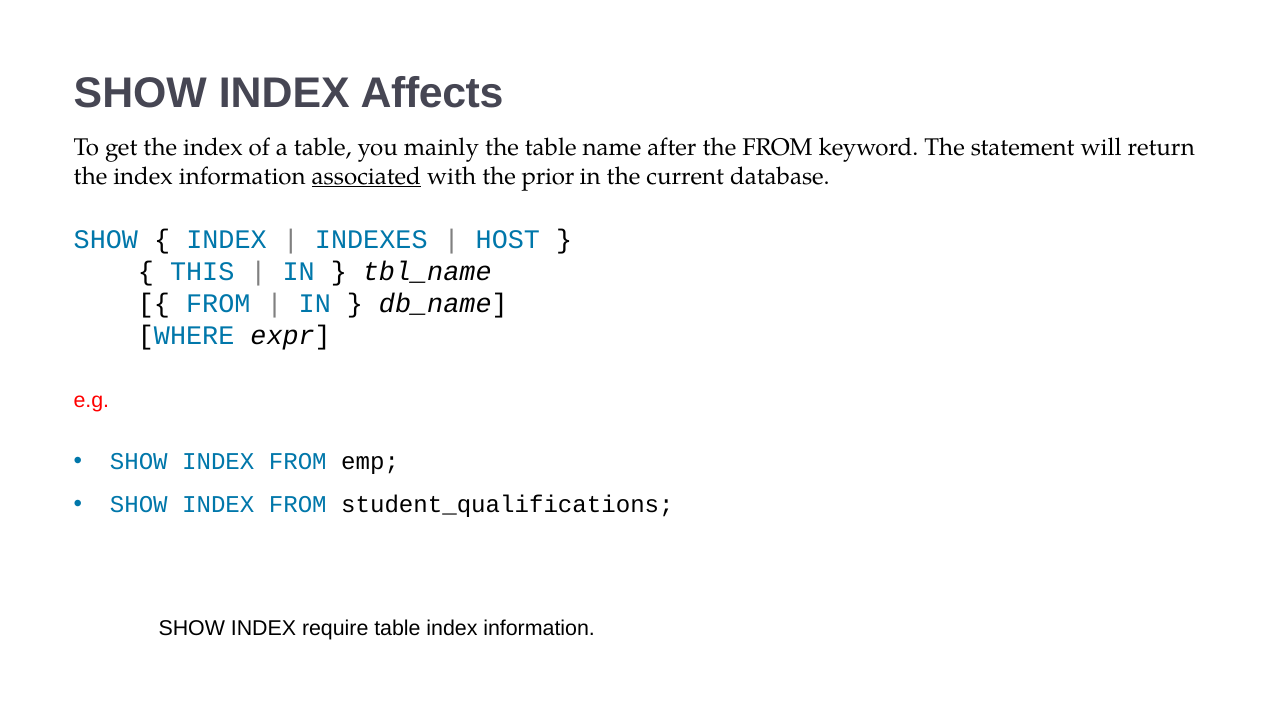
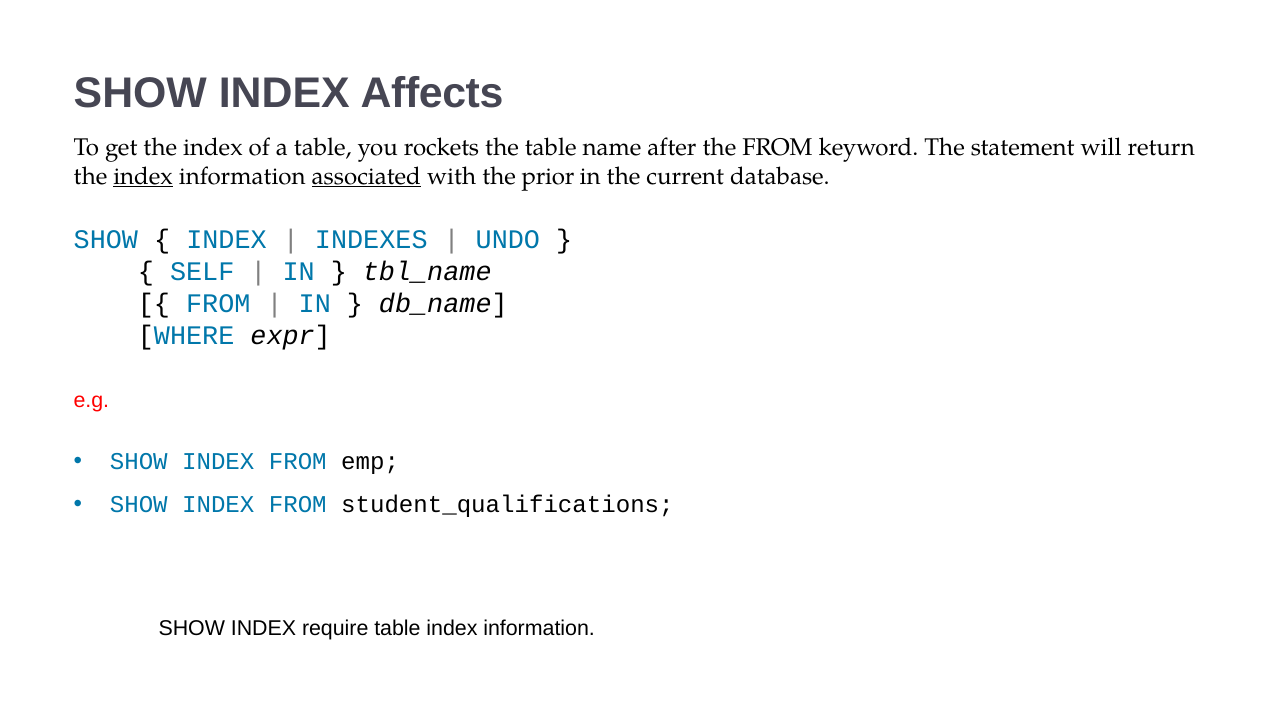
mainly: mainly -> rockets (441, 147)
index underline: none -> present (143, 176)
HOST: HOST -> UNDO (508, 240)
THIS: THIS -> SELF (202, 272)
